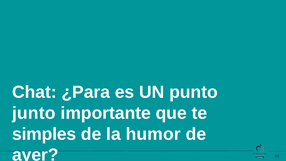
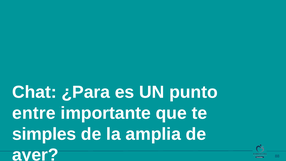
junto: junto -> entre (34, 113)
humor: humor -> amplia (153, 134)
